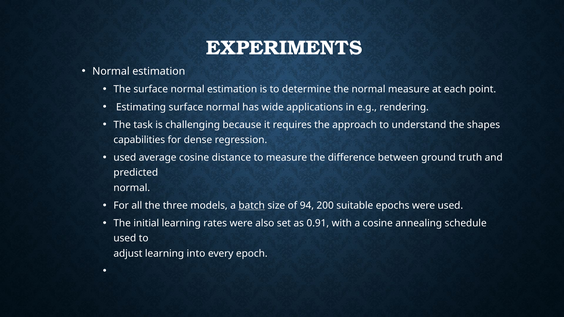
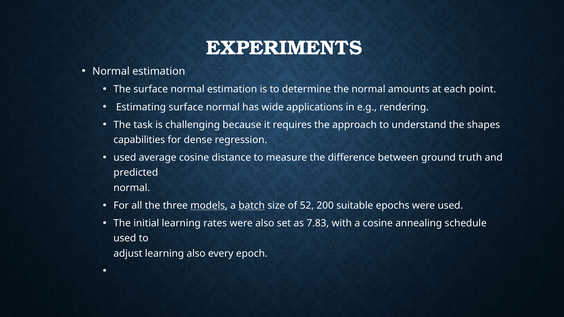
normal measure: measure -> amounts (409, 89)
models underline: none -> present (209, 206)
94: 94 -> 52 (307, 206)
0.91: 0.91 -> 7.83 (318, 223)
learning into: into -> also (196, 254)
